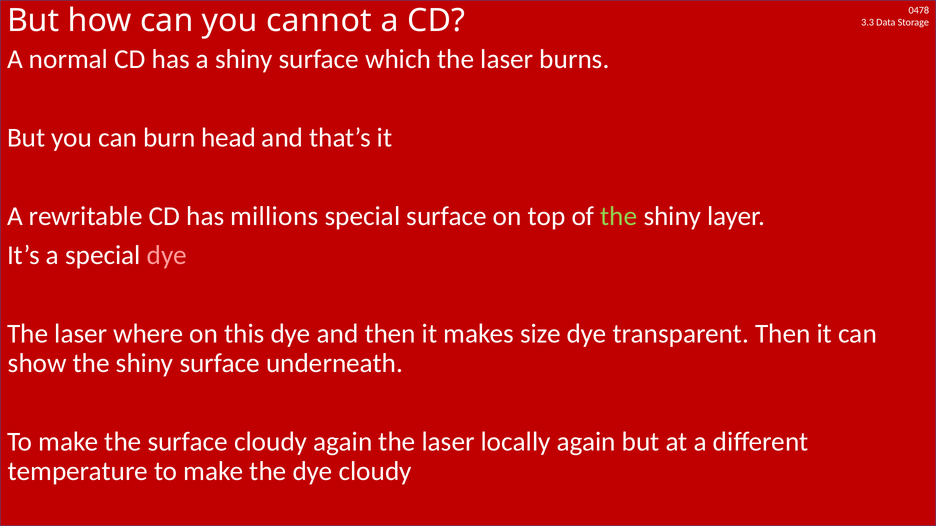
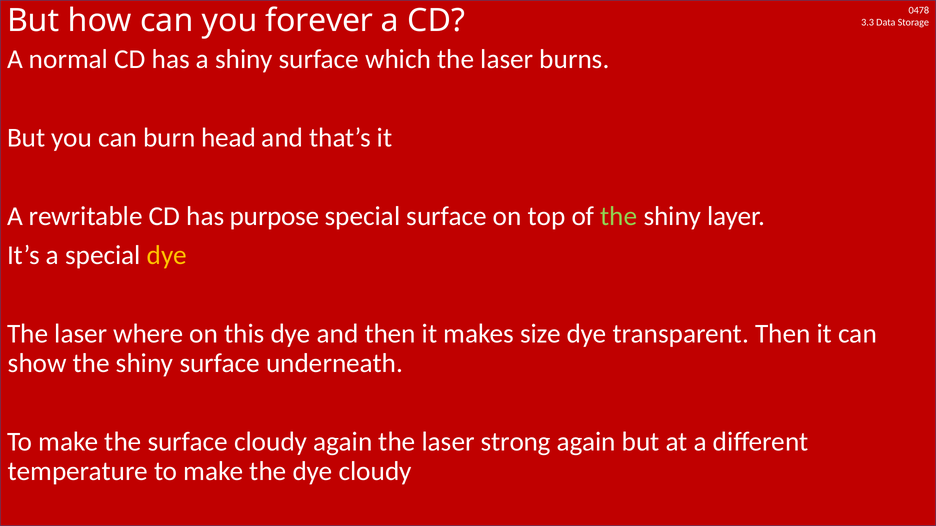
cannot: cannot -> forever (319, 21)
millions: millions -> purpose (275, 216)
dye colour: pink -> yellow (167, 256)
locally: locally -> strong (516, 442)
